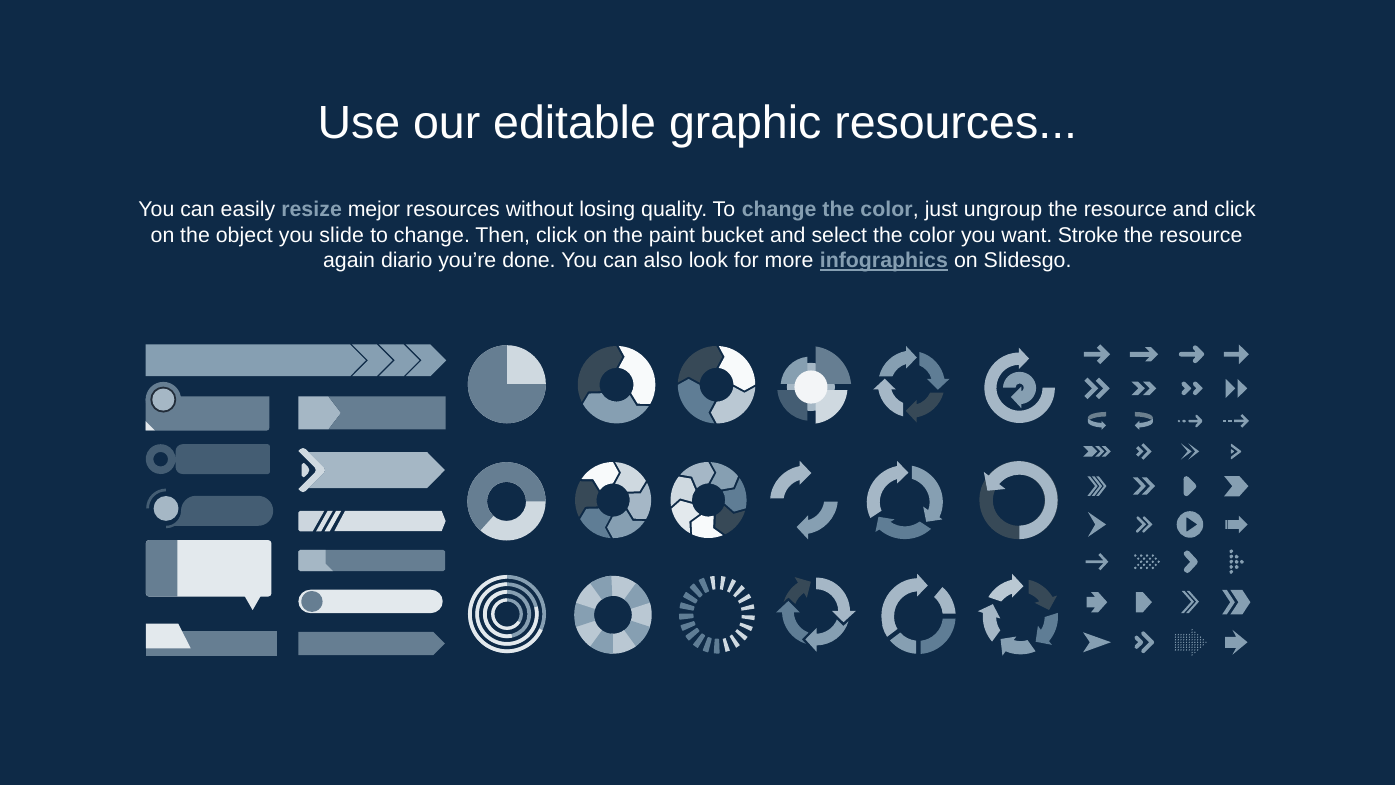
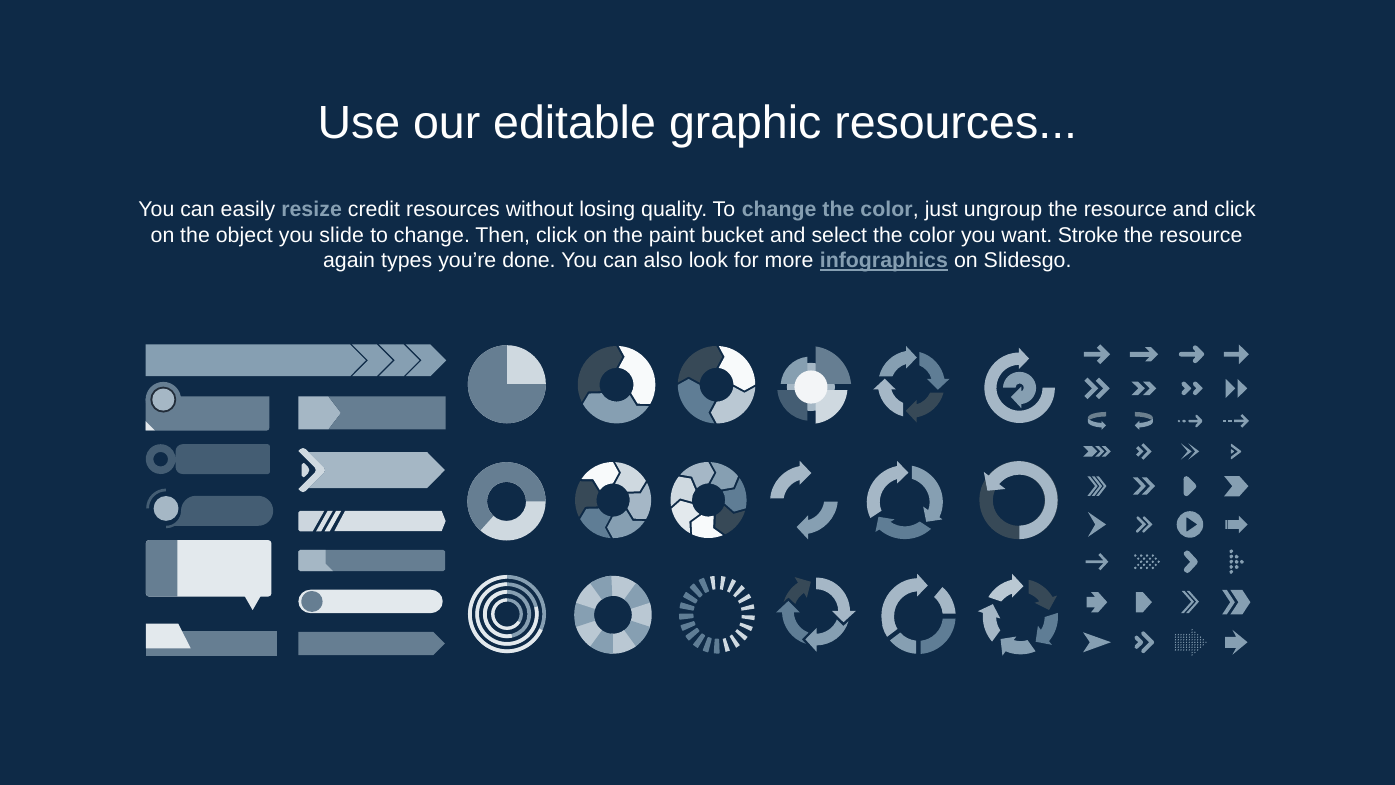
mejor: mejor -> credit (374, 209)
diario: diario -> types (407, 261)
